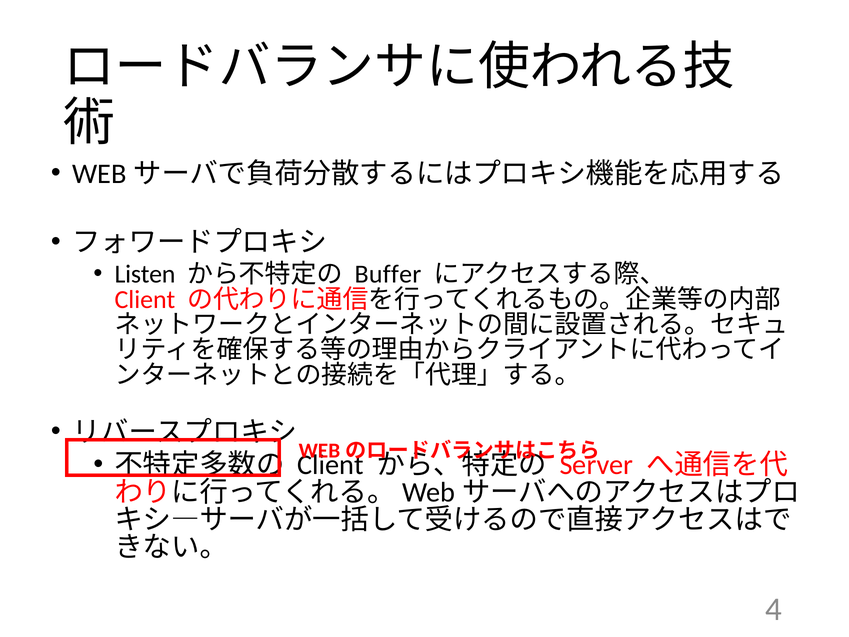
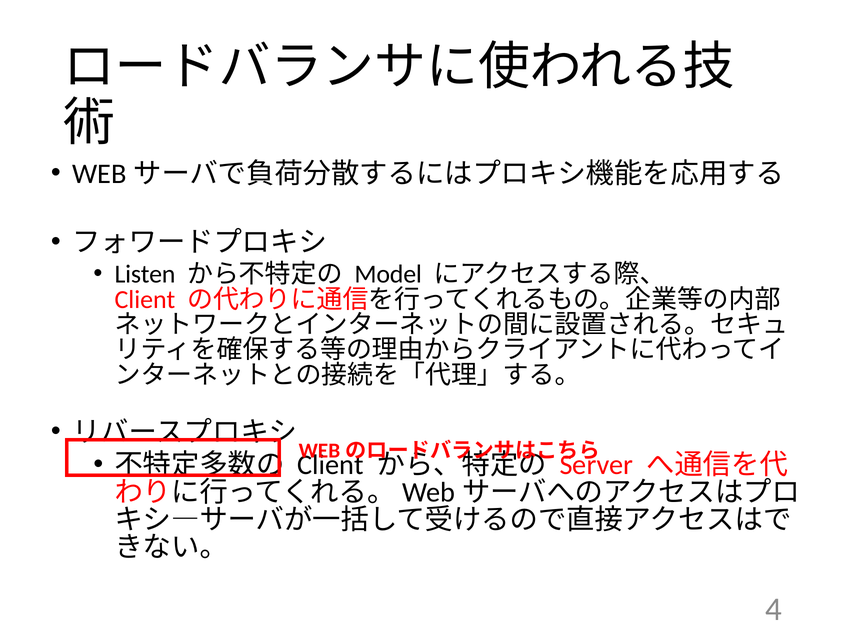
Buffer: Buffer -> Model (388, 274)
